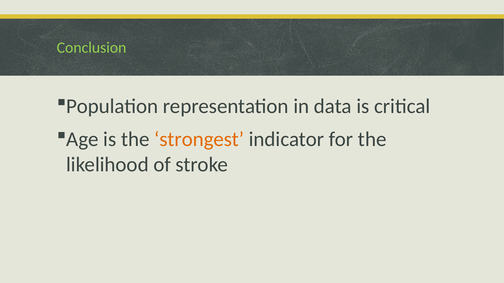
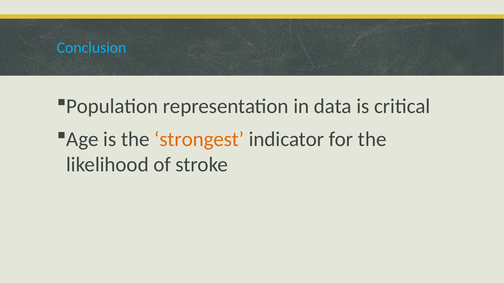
Conclusion colour: light green -> light blue (92, 48)
